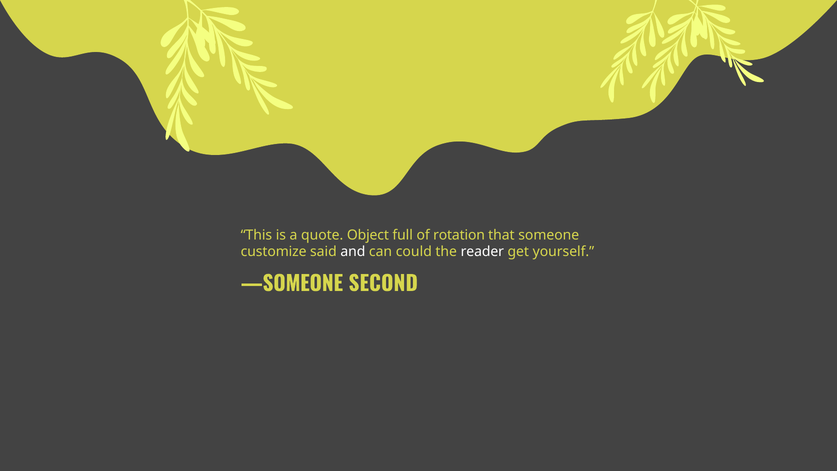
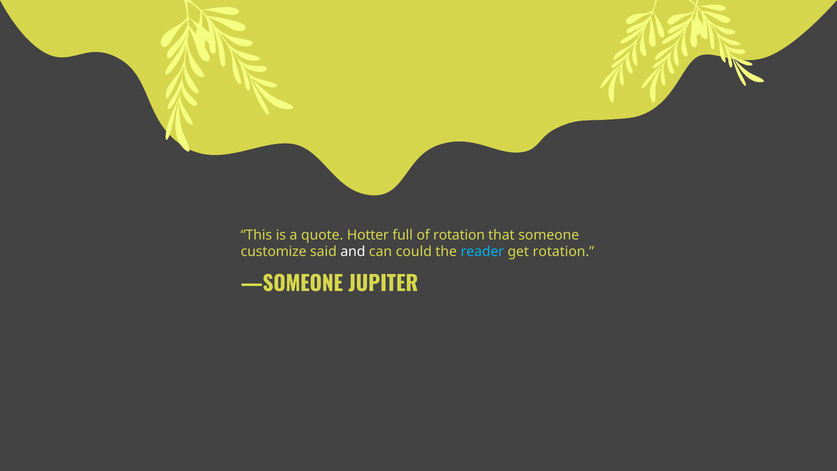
Object: Object -> Hotter (368, 235)
reader colour: white -> light blue (482, 252)
get yourself: yourself -> rotation (563, 252)
SECOND: SECOND -> JUPITER (383, 284)
